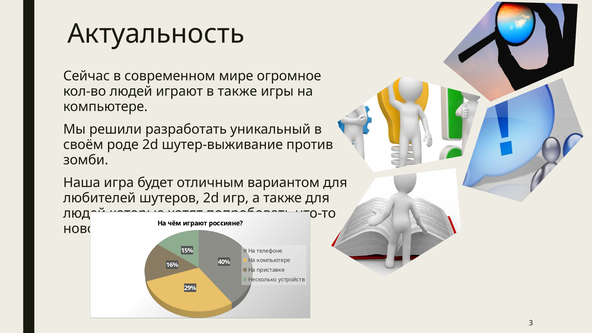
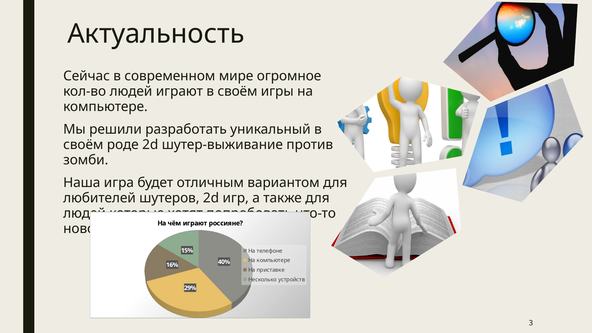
играют в также: также -> своём (237, 91)
